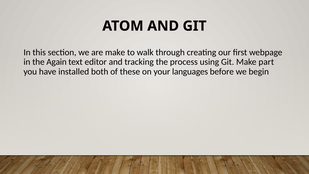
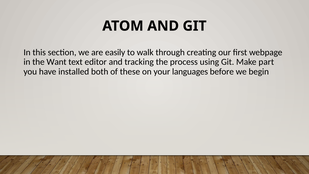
are make: make -> easily (115, 52)
Again: Again -> Want (57, 62)
